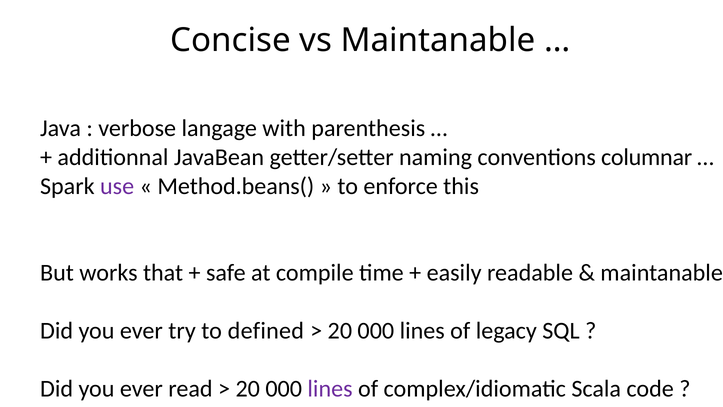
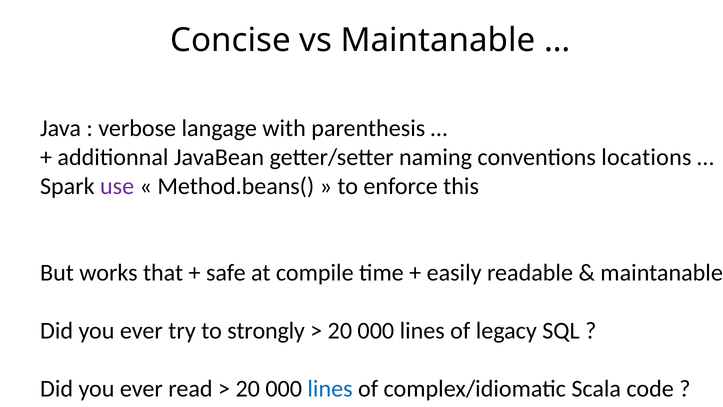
columnar: columnar -> locations (646, 157)
defined: defined -> strongly (266, 331)
lines colour: purple -> blue (330, 388)
